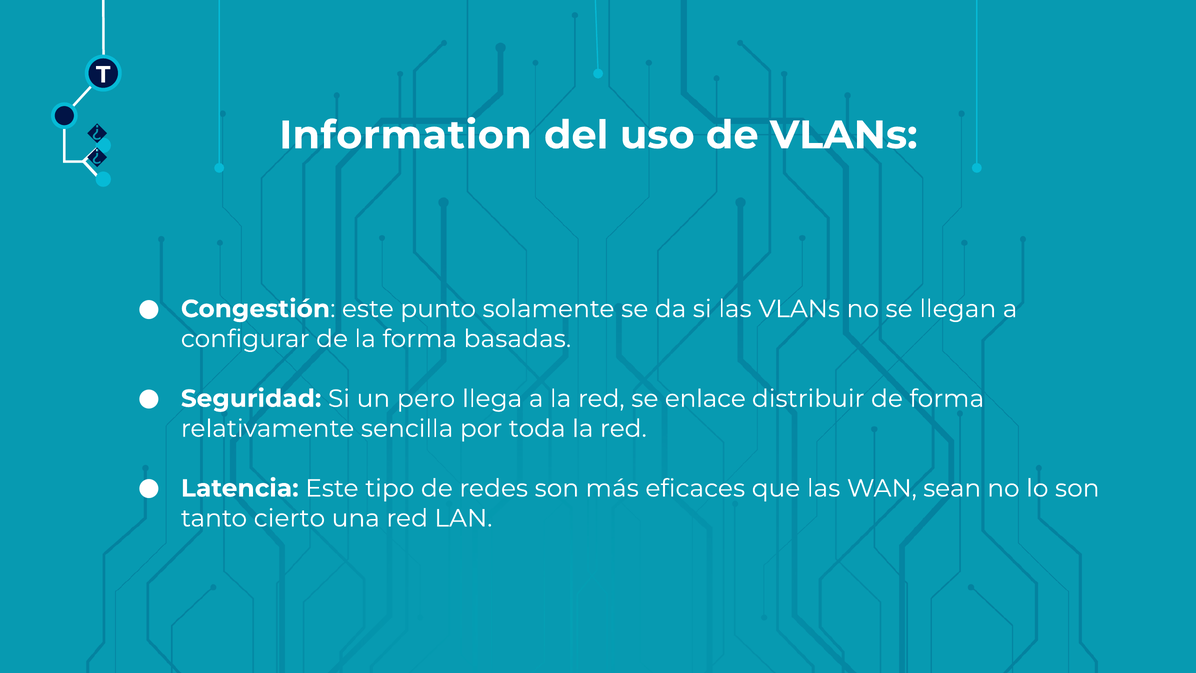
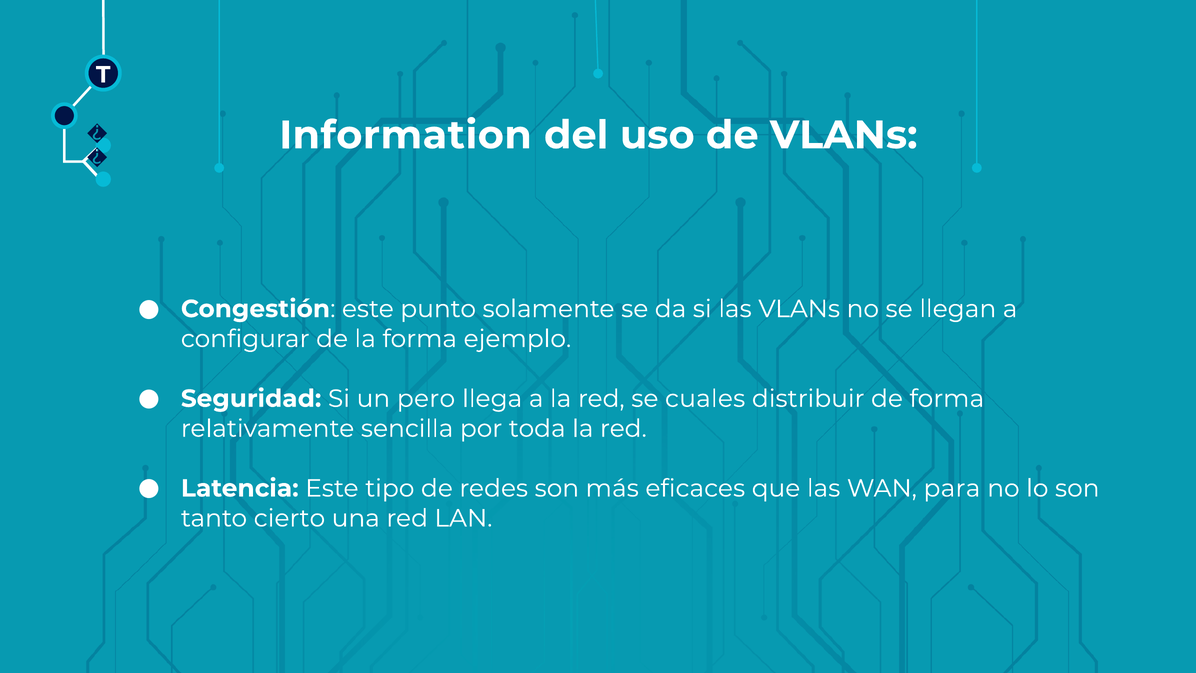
basadas: basadas -> ejemplo (517, 339)
enlace: enlace -> cuales (705, 399)
sean: sean -> para (952, 488)
